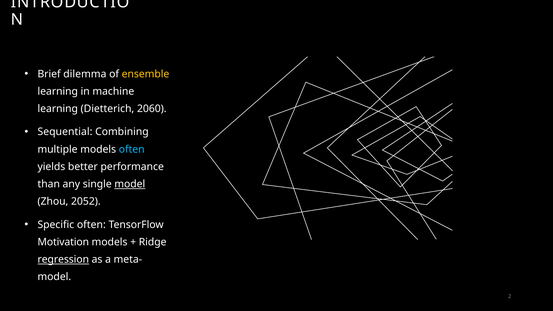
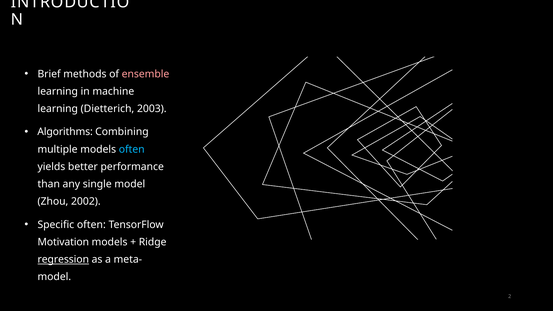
dilemma: dilemma -> methods (85, 74)
ensemble colour: yellow -> pink (146, 74)
2060: 2060 -> 2003 (152, 109)
Sequential: Sequential -> Algorithms (65, 132)
model underline: present -> none (130, 184)
2052: 2052 -> 2002 (86, 202)
